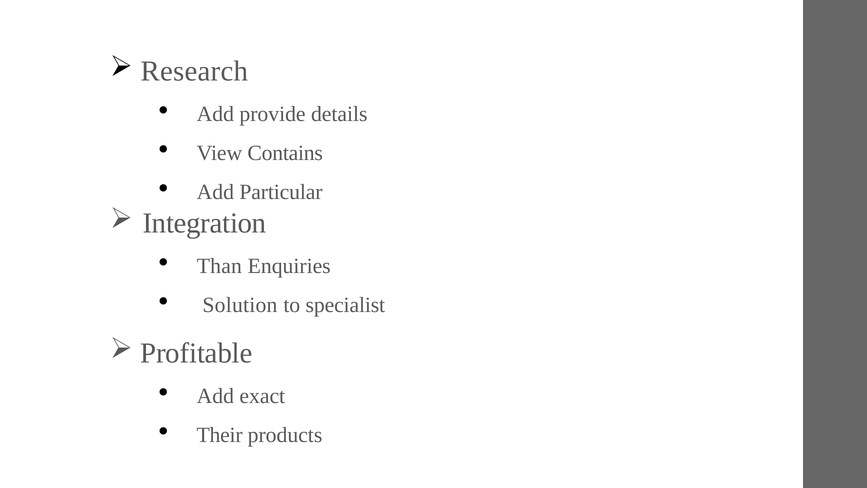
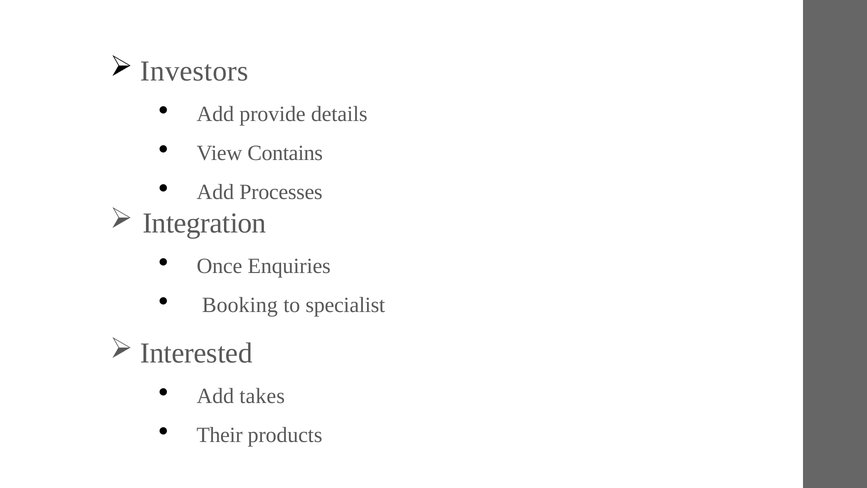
Research: Research -> Investors (194, 71)
Particular: Particular -> Processes (281, 192)
Than: Than -> Once (220, 266)
Solution: Solution -> Booking (240, 305)
Profitable: Profitable -> Interested (196, 353)
exact: exact -> takes (262, 396)
